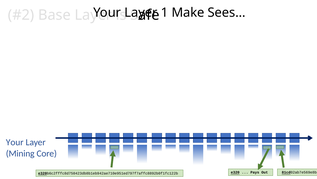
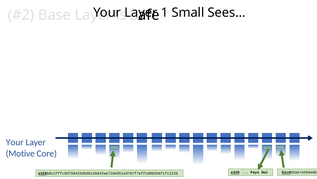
Make: Make -> Small (188, 13)
Mining: Mining -> Motive (20, 153)
